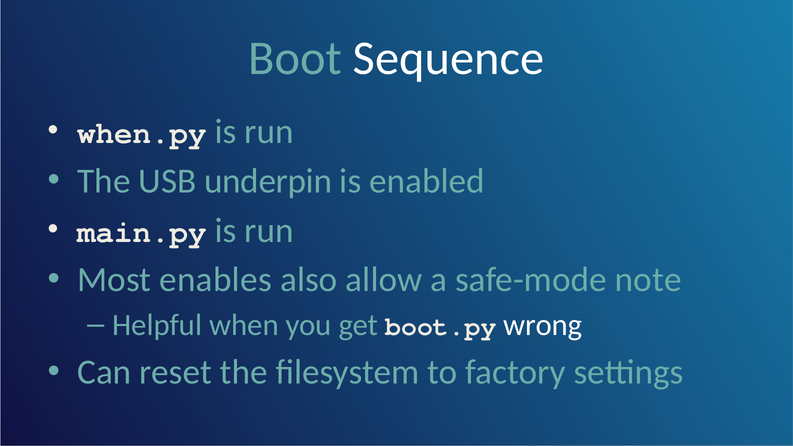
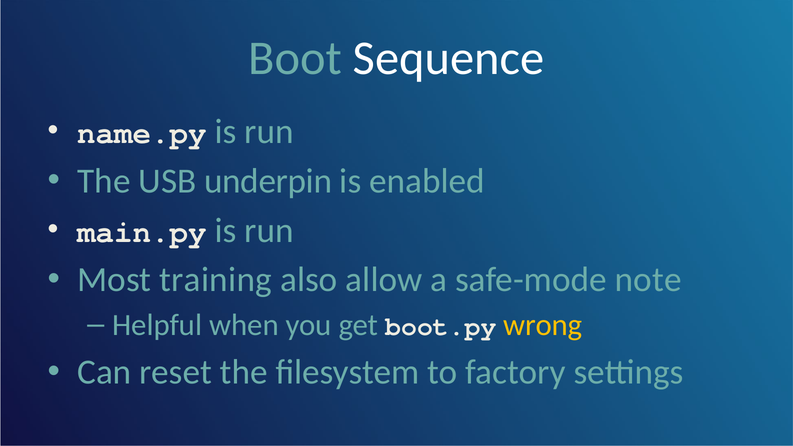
when.py: when.py -> name.py (142, 133)
enables: enables -> training (216, 280)
wrong colour: white -> yellow (543, 325)
